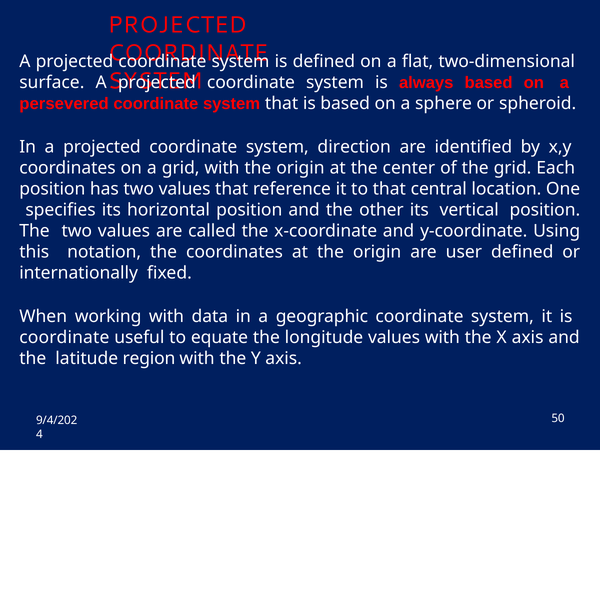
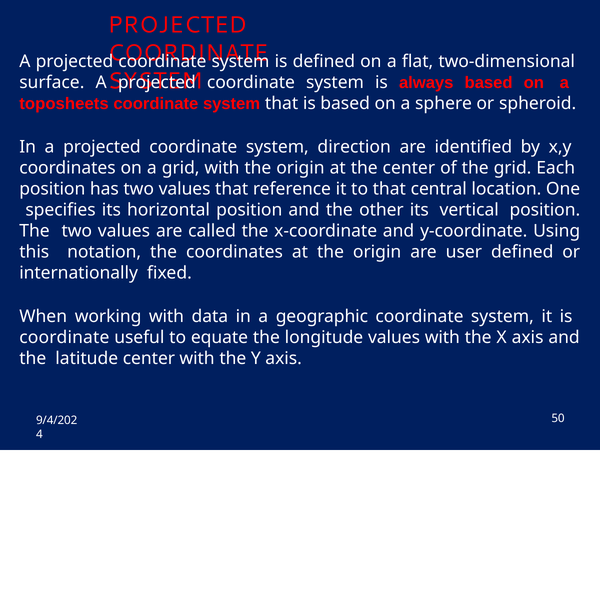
persevered: persevered -> toposheets (64, 104)
latitude region: region -> center (149, 358)
